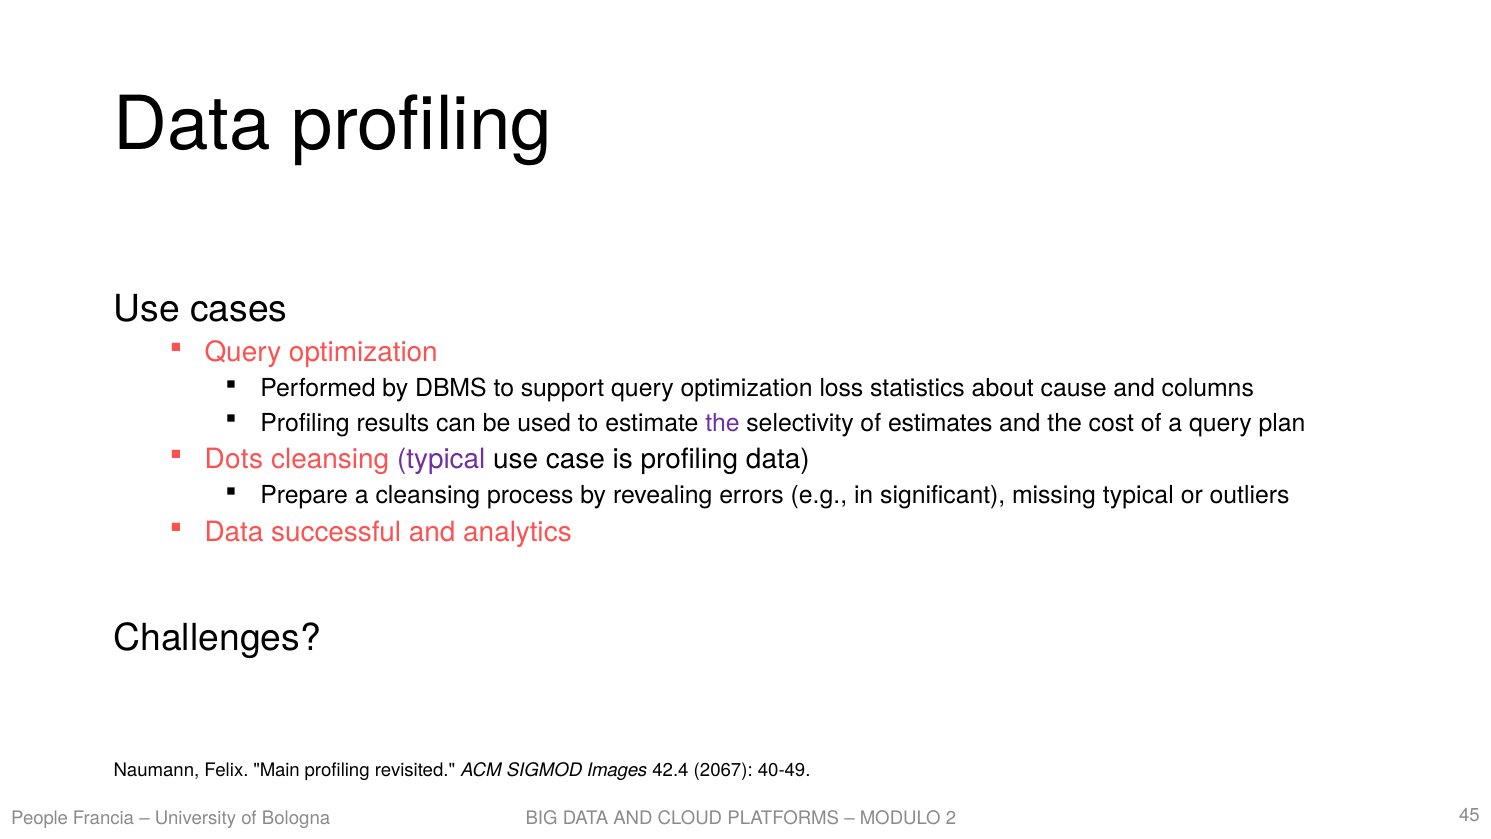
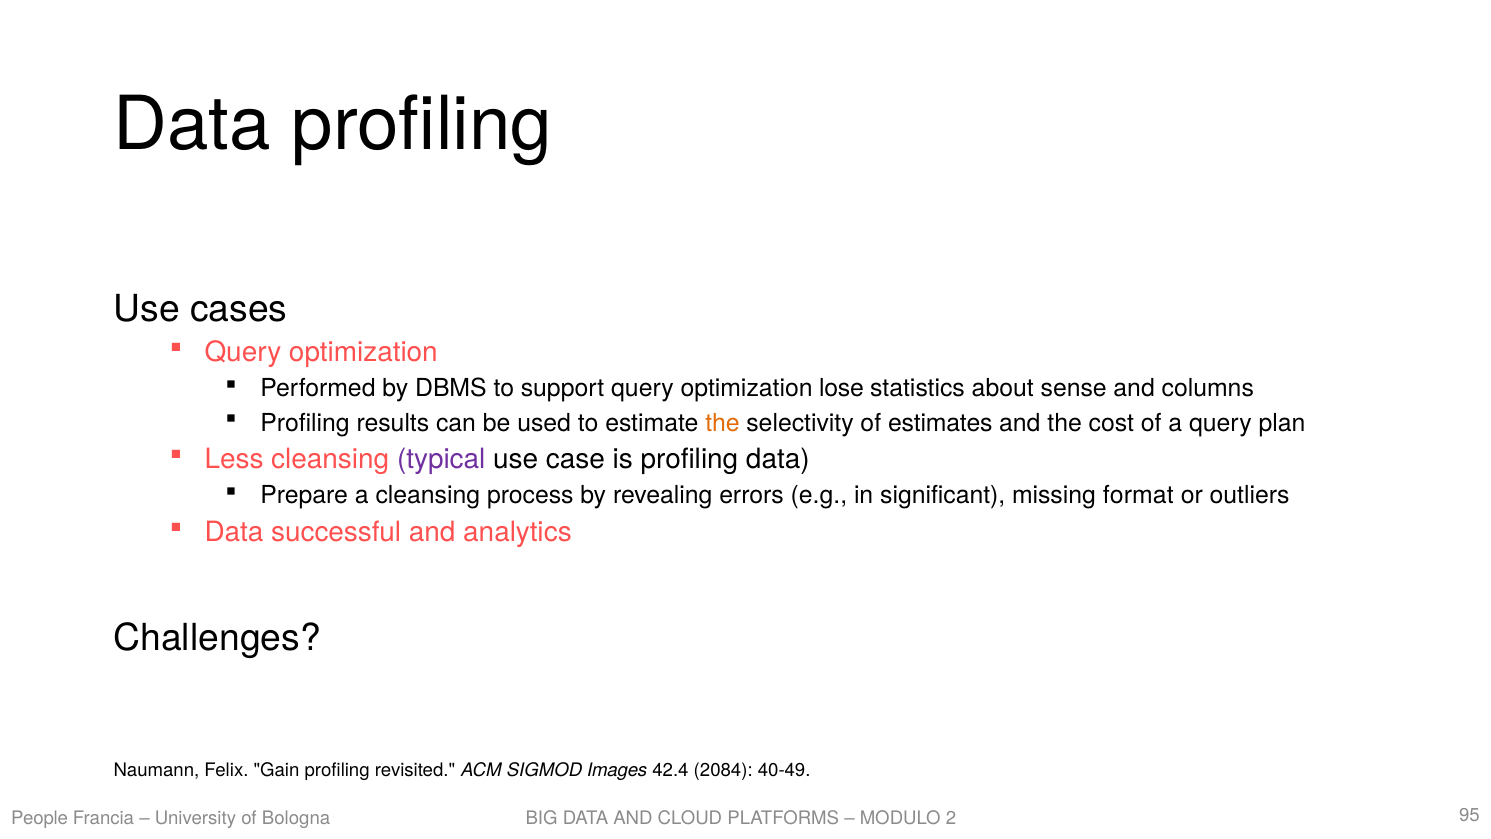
loss: loss -> lose (842, 389)
cause: cause -> sense (1074, 389)
the colour: purple -> orange (722, 423)
Dots: Dots -> Less (234, 459)
missing typical: typical -> format (1138, 496)
Main: Main -> Gain (277, 771)
2067: 2067 -> 2084 (723, 771)
45: 45 -> 95 (1469, 815)
